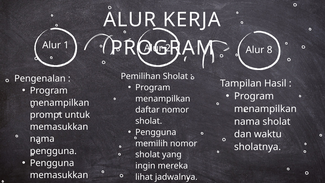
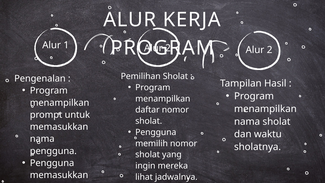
8: 8 -> 2 (270, 50)
